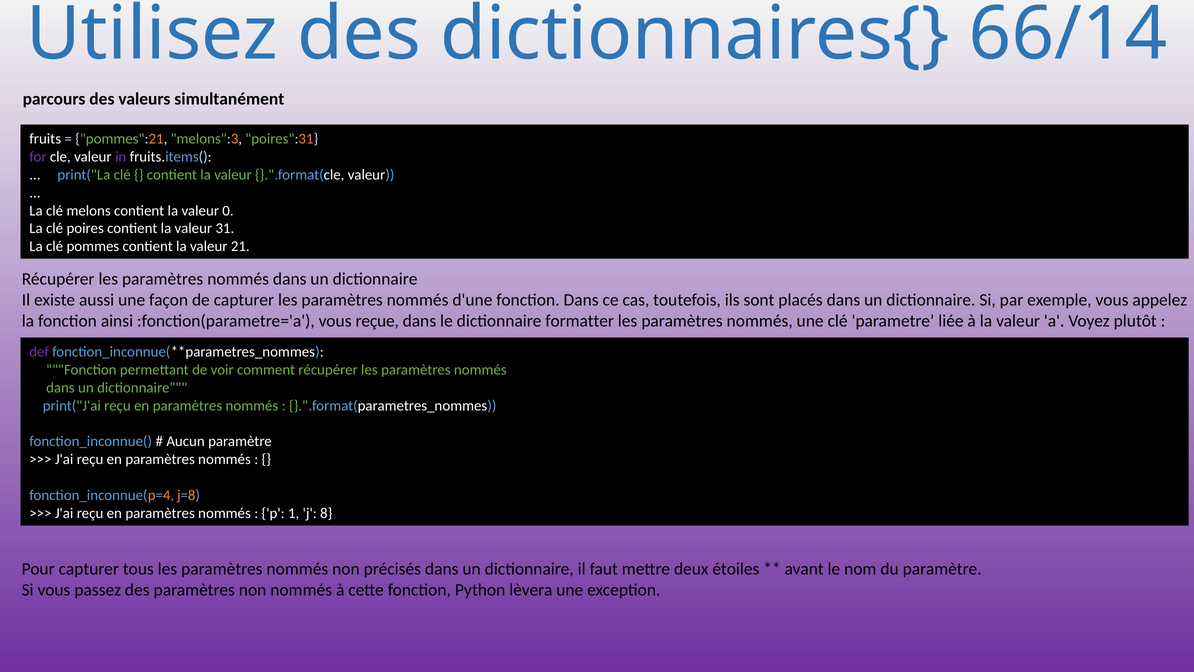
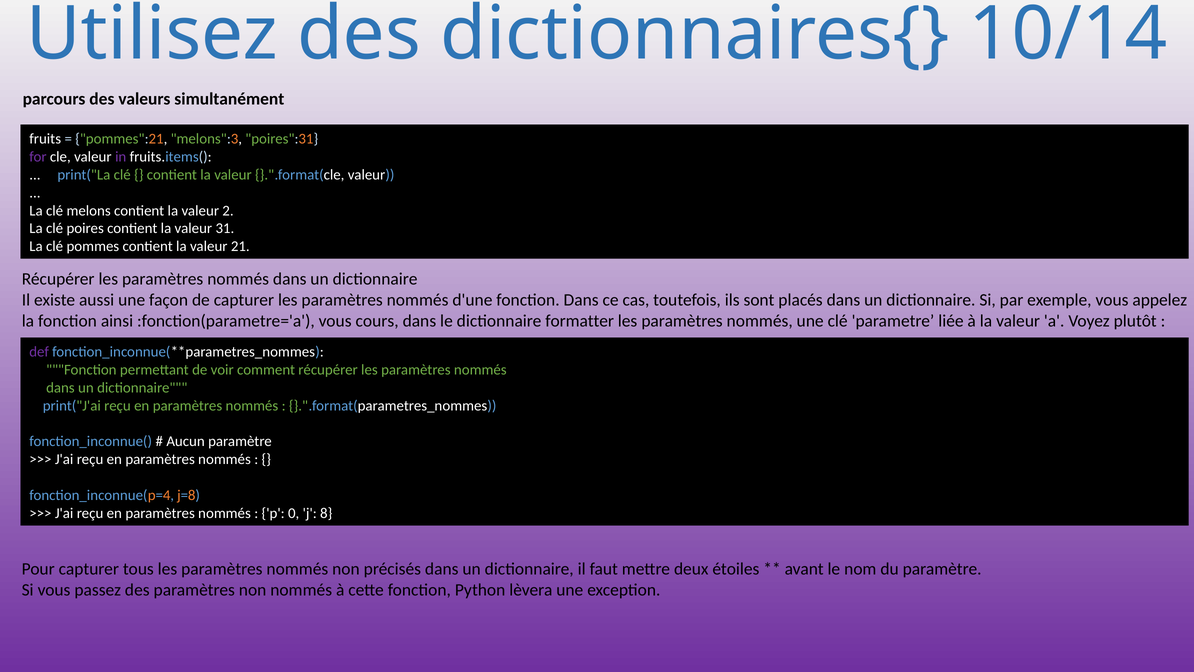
66/14: 66/14 -> 10/14 (1068, 34)
0: 0 -> 2 (228, 210)
reçue: reçue -> cours (377, 321)
1: 1 -> 0 (294, 513)
